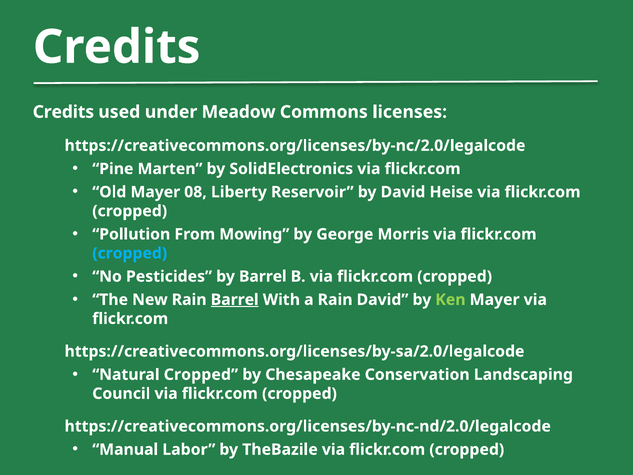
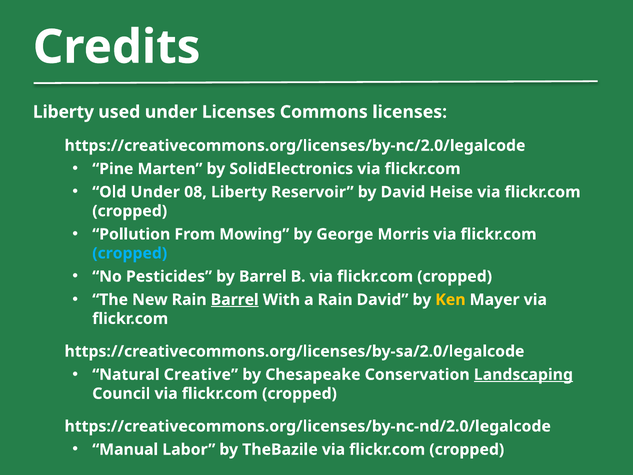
Credits: Credits -> Liberty (63, 112)
under Meadow: Meadow -> Licenses (239, 112)
Old Mayer: Mayer -> Under (155, 192)
Ken colour: light green -> yellow (450, 300)
Natural Cropped: Cropped -> Creative (201, 374)
Landscaping underline: none -> present (523, 374)
